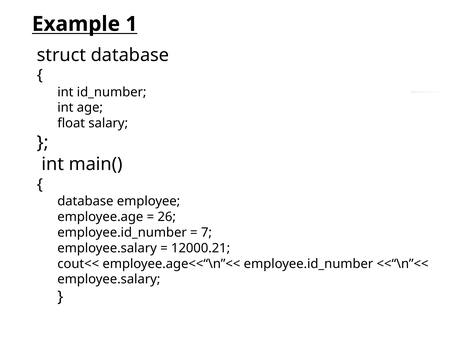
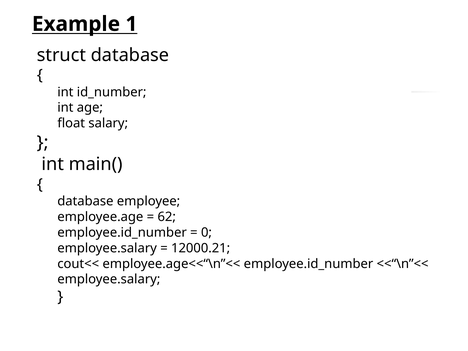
26: 26 -> 62 (167, 217)
7: 7 -> 0 (206, 233)
